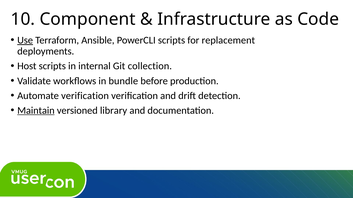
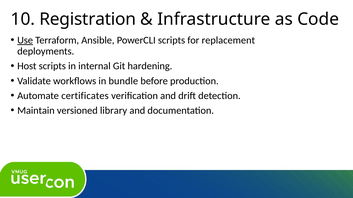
Component: Component -> Registration (88, 19)
collection: collection -> hardening (150, 66)
Automate verification: verification -> certificates (85, 96)
Maintain underline: present -> none (36, 111)
